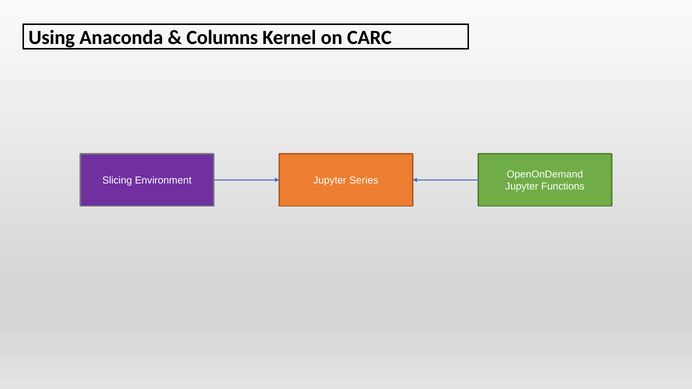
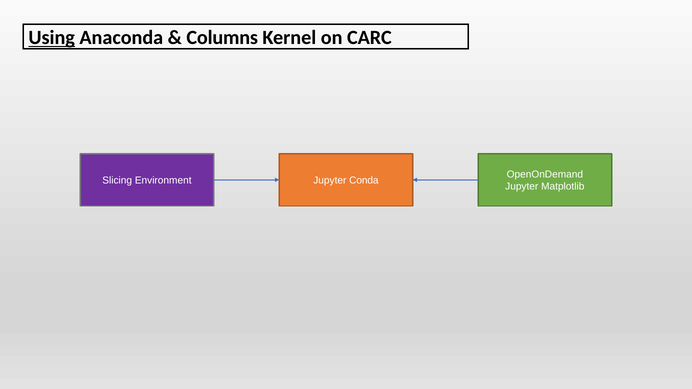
Using underline: none -> present (52, 38)
Series: Series -> Conda (364, 181)
Functions: Functions -> Matplotlib (563, 187)
